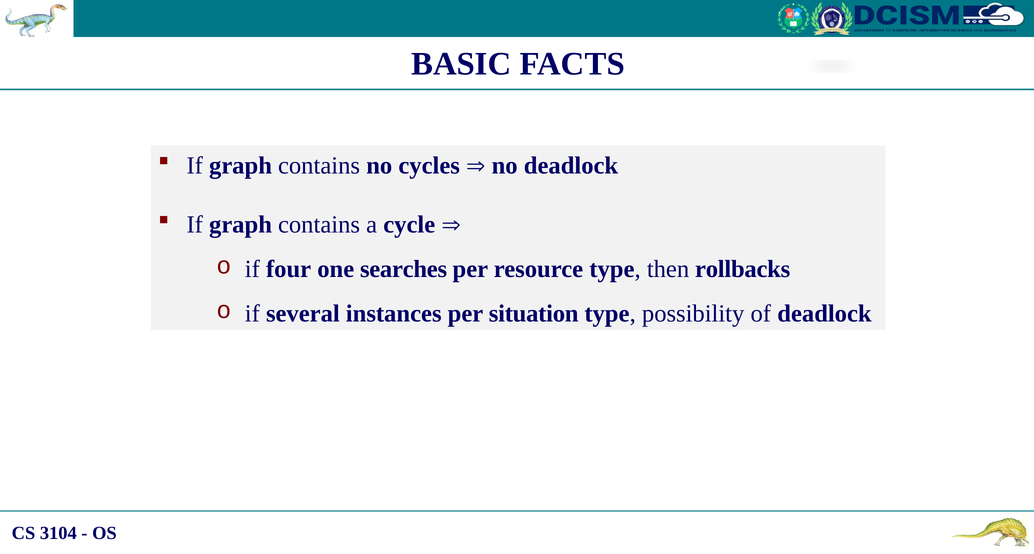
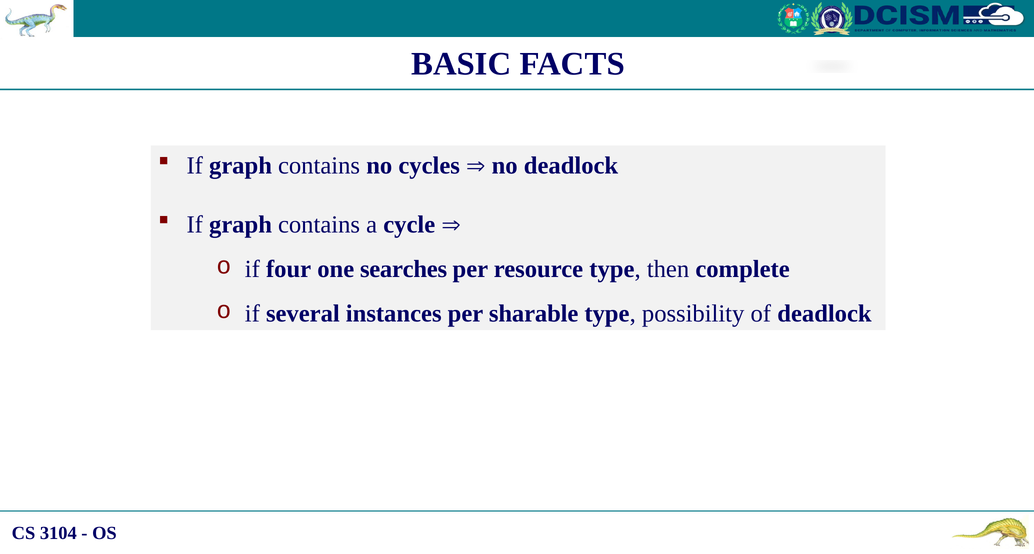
rollbacks: rollbacks -> complete (743, 269)
situation: situation -> sharable (534, 313)
